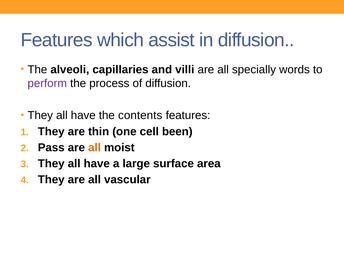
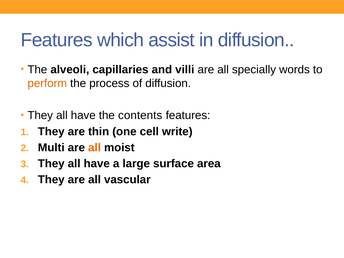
perform colour: purple -> orange (47, 83)
been: been -> write (177, 132)
Pass: Pass -> Multi (51, 148)
